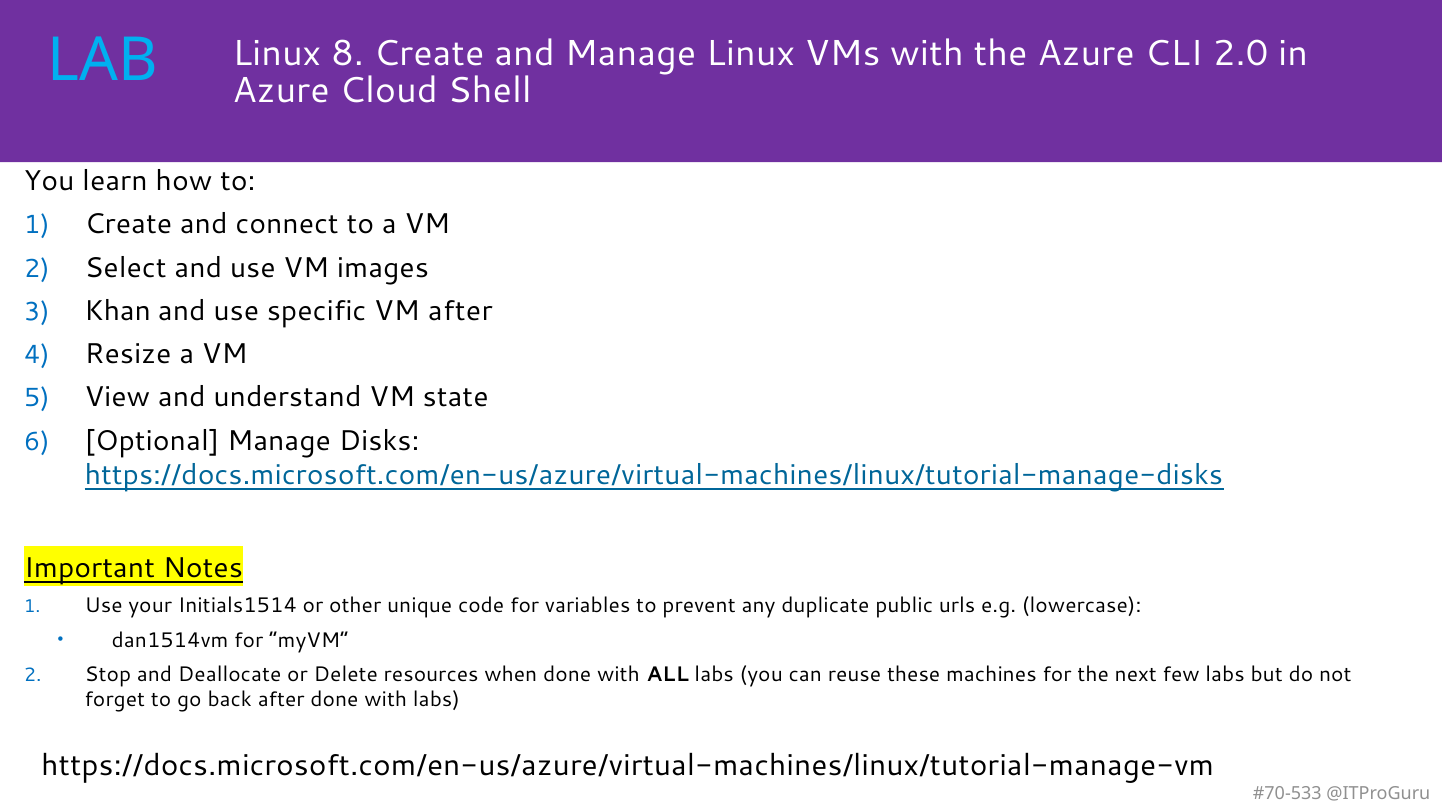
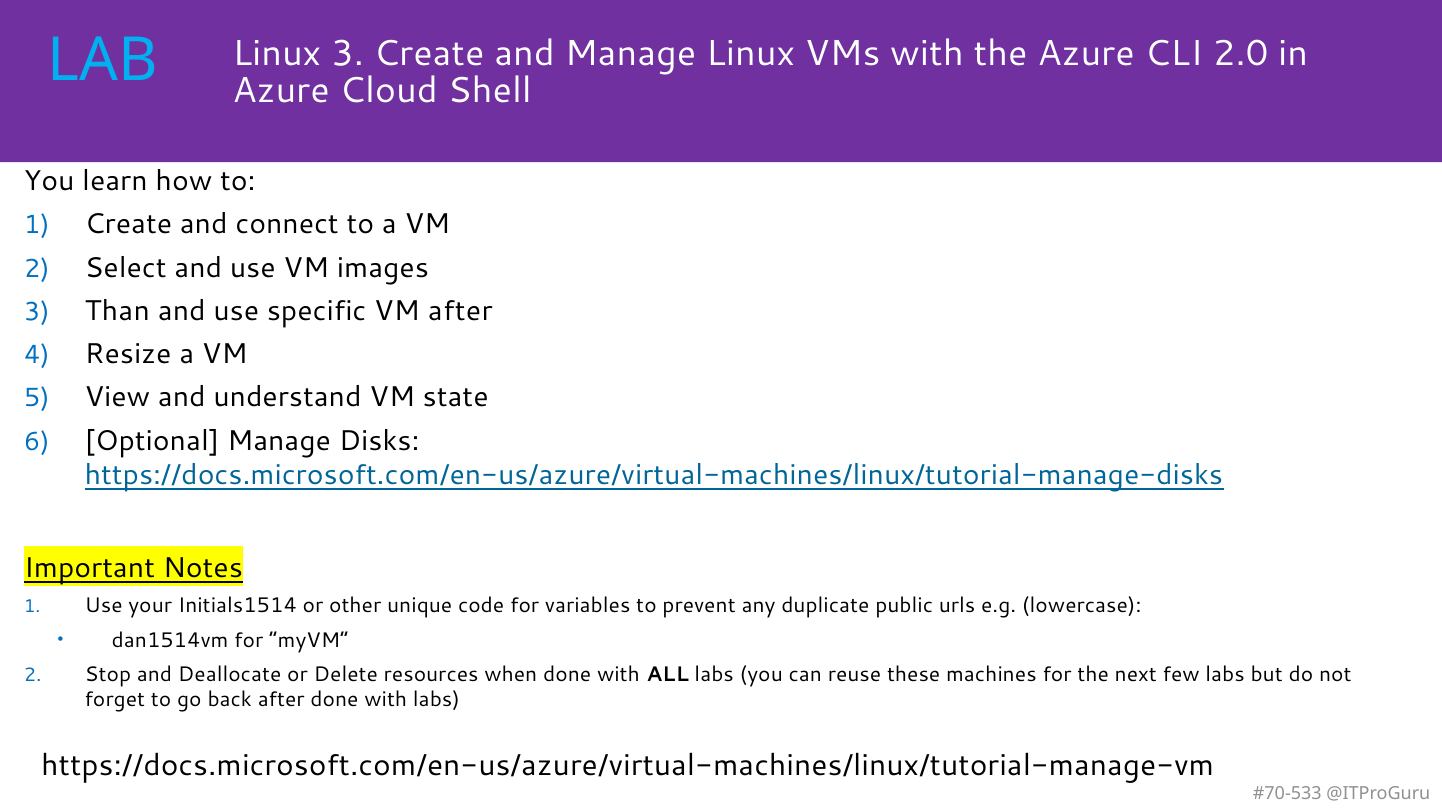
Linux 8: 8 -> 3 (347, 54)
Khan: Khan -> Than (117, 311)
